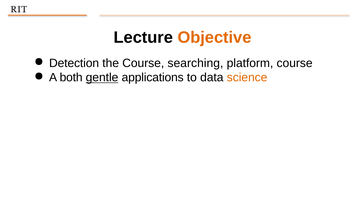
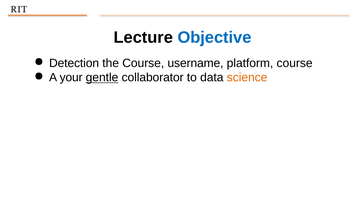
Objective colour: orange -> blue (215, 37)
searching: searching -> username (195, 63)
both: both -> your (71, 77)
applications: applications -> collaborator (153, 77)
